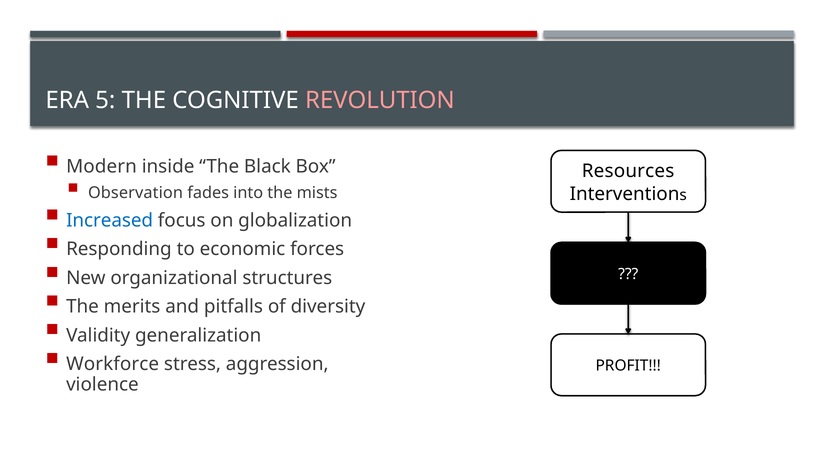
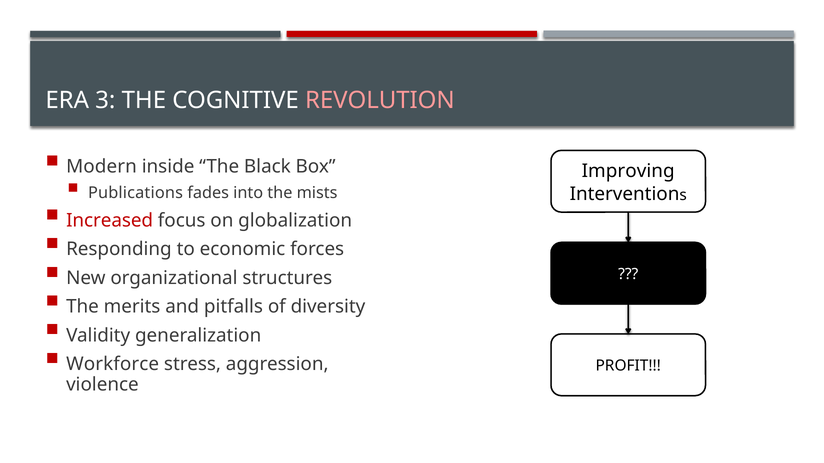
5: 5 -> 3 (105, 100)
Resources: Resources -> Improving (628, 171)
Observation: Observation -> Publications (135, 193)
Increased colour: blue -> red (110, 221)
